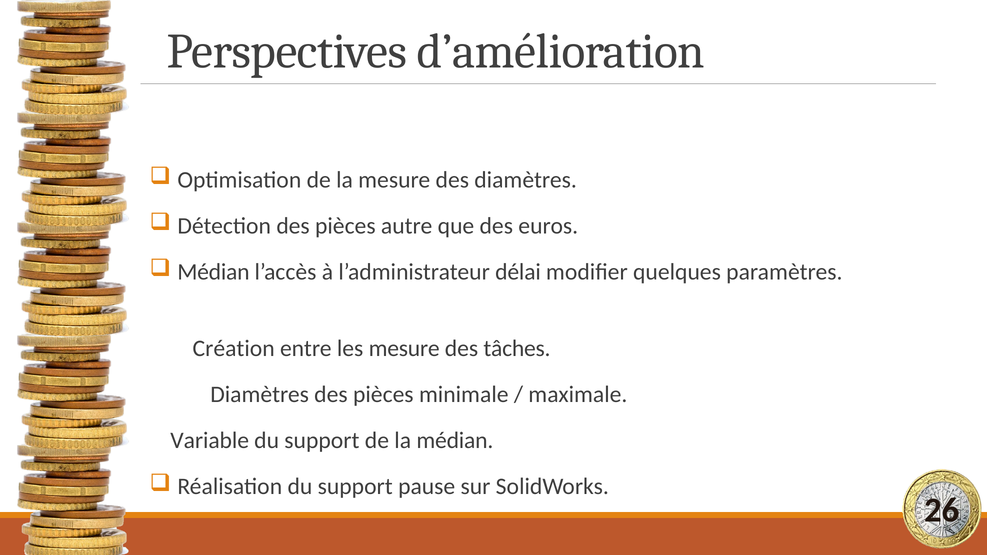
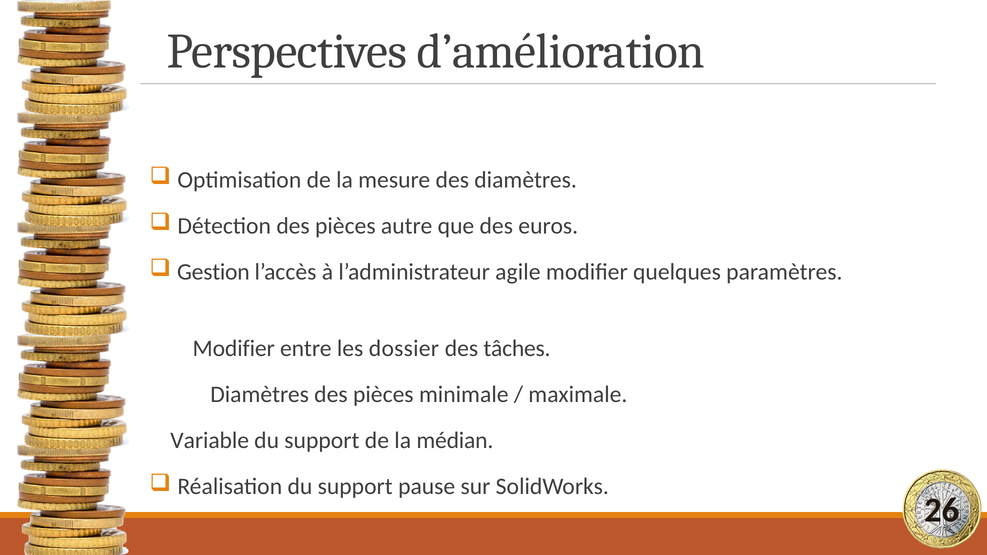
Médian: Médian -> Gestion (213, 272)
délai: délai -> agile (518, 272)
Création: Création -> Modifier (234, 349)
les mesure: mesure -> dossier (404, 349)
